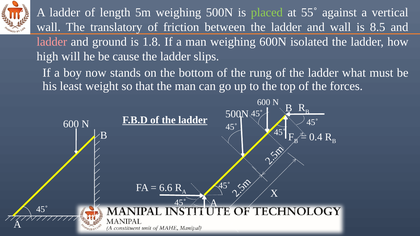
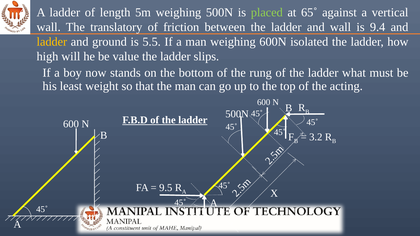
55˚: 55˚ -> 65˚ (309, 12)
8.5: 8.5 -> 9.4 (378, 27)
ladder colour: pink -> yellow (52, 42)
1.8: 1.8 -> 5.5 (152, 42)
cause: cause -> value (126, 57)
forces: forces -> acting (346, 86)
0.4: 0.4 -> 3.2 (316, 137)
6.6: 6.6 -> 9.5 (166, 188)
